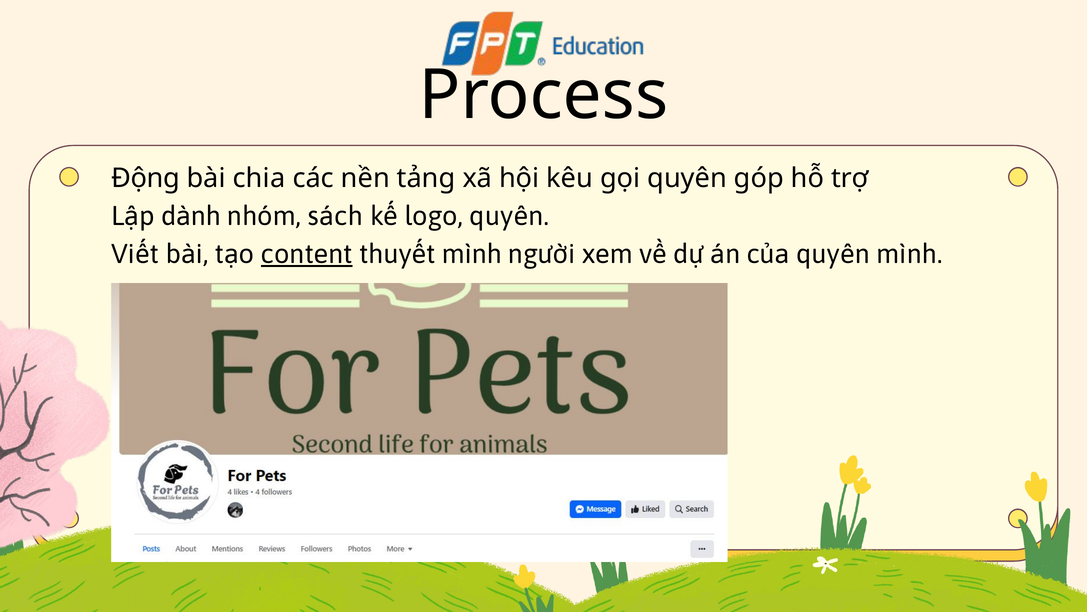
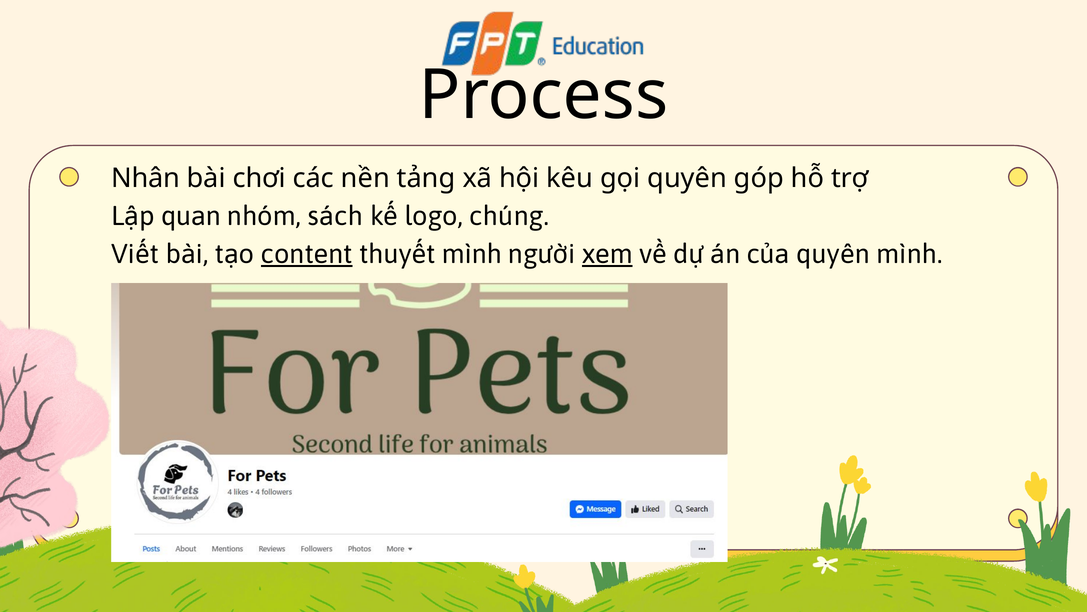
Động: Động -> Nhân (146, 178)
chia: chia -> chơi (259, 178)
dành: dành -> quan (191, 216)
logo quyên: quyên -> chúng (509, 216)
xem underline: none -> present (607, 254)
